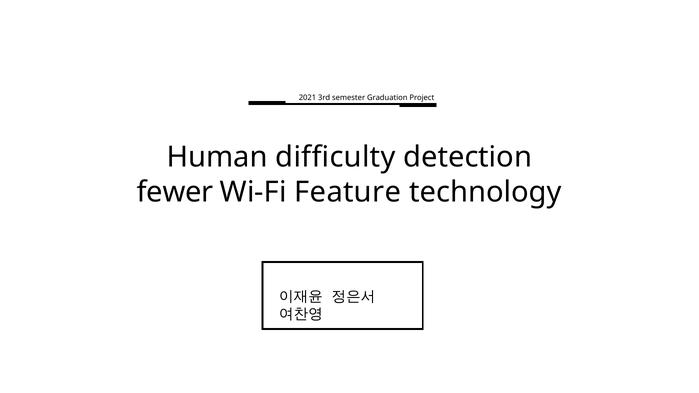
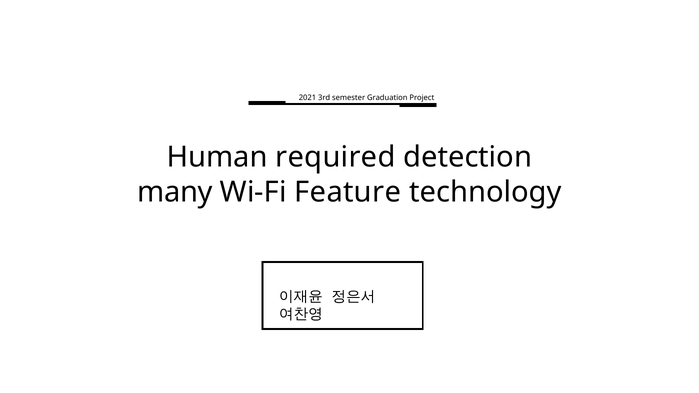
difficulty: difficulty -> required (335, 157)
fewer: fewer -> many (175, 192)
